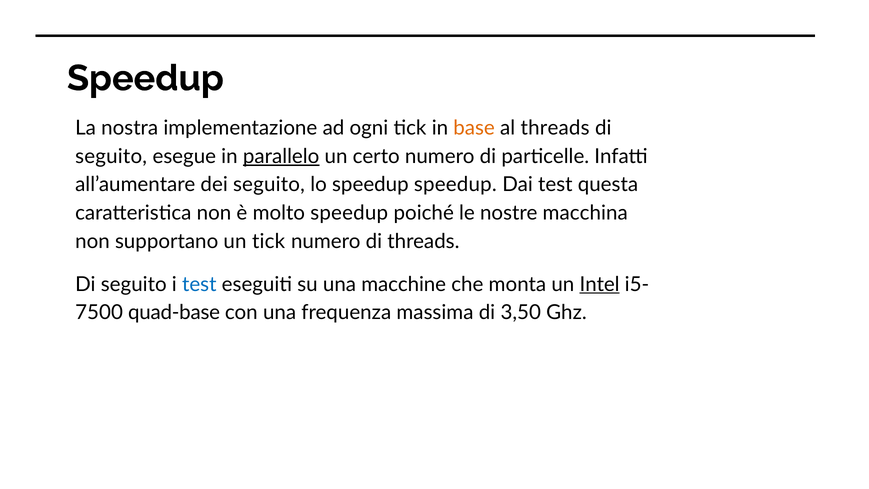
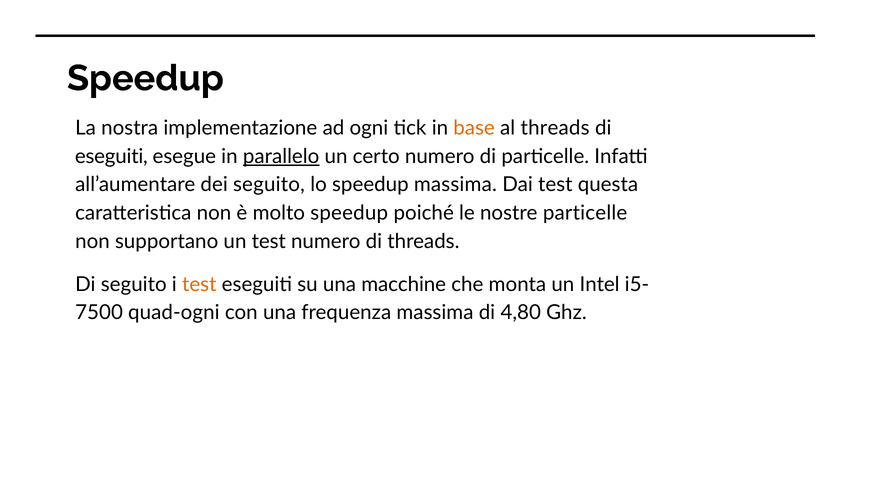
seguito: seguito -> eseguiti (111, 156)
speedup speedup: speedup -> massima (455, 185)
nostre macchina: macchina -> particelle (585, 213)
un tick: tick -> test (269, 241)
test colour: blue -> orange (199, 284)
Intel underline: present -> none (600, 284)
quad-base: quad-base -> quad-ogni (174, 313)
3,50: 3,50 -> 4,80 (521, 313)
